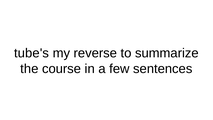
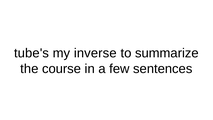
reverse: reverse -> inverse (95, 53)
